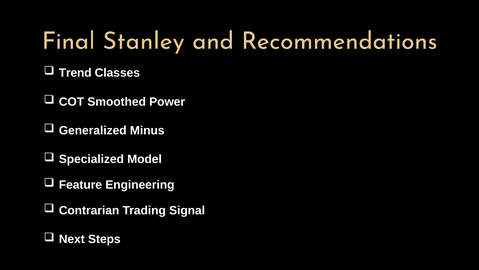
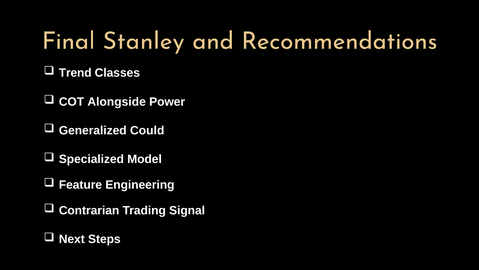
Smoothed: Smoothed -> Alongside (117, 102)
Minus: Minus -> Could (147, 130)
